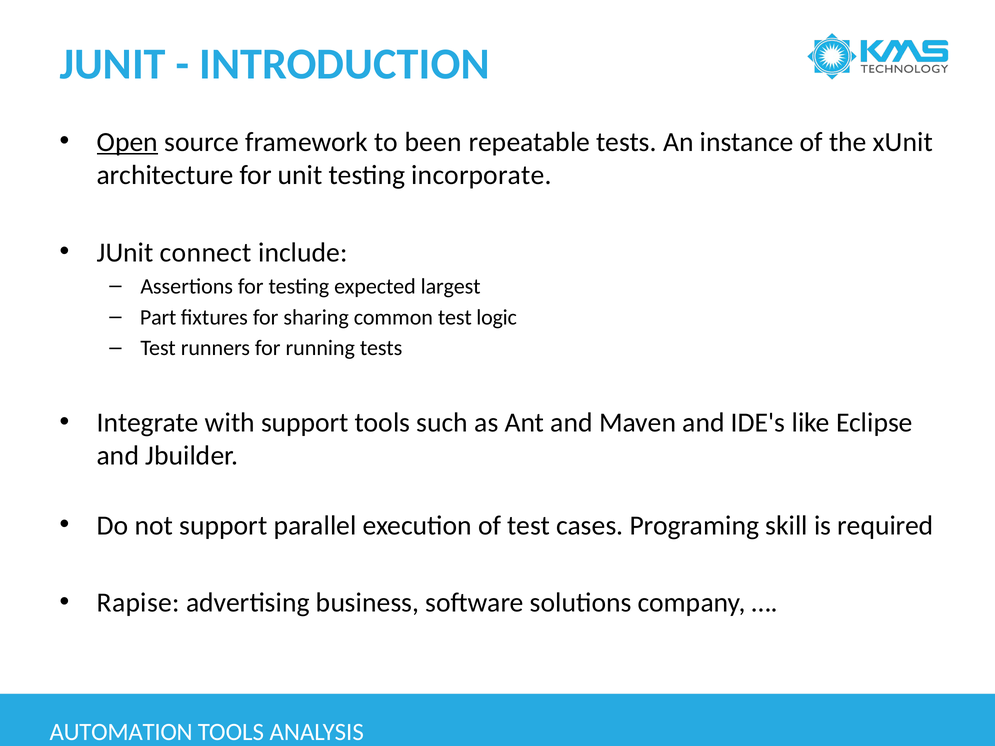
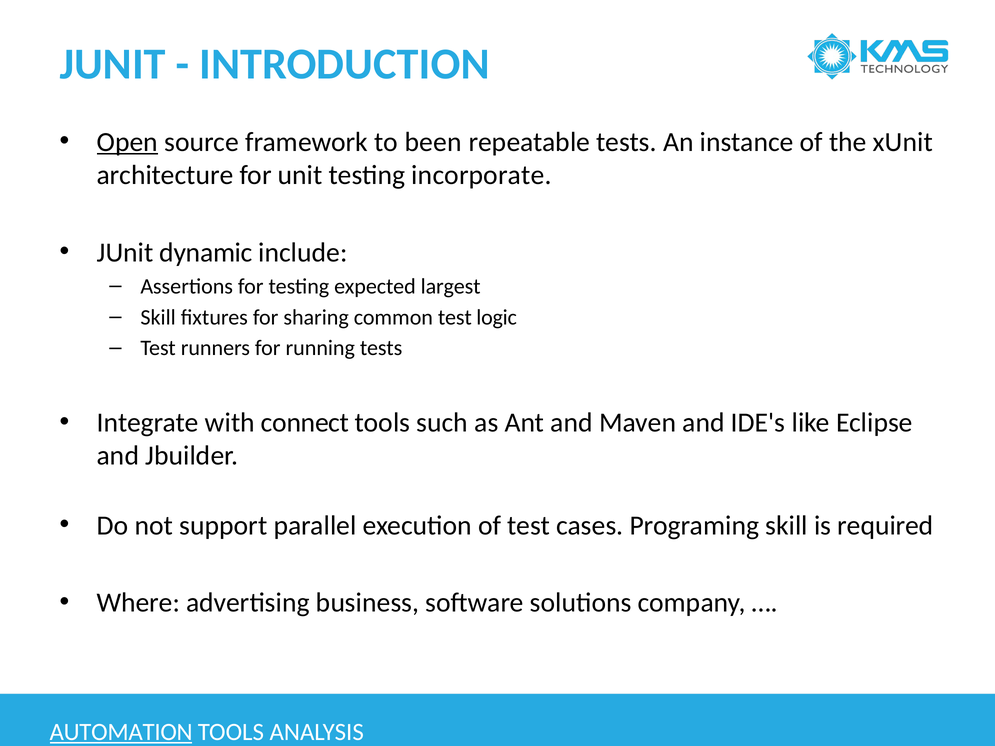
connect: connect -> dynamic (206, 253)
Part: Part -> Skill (158, 317)
with support: support -> connect (305, 423)
Rapise: Rapise -> Where (138, 603)
AUTOMATION underline: none -> present (121, 732)
